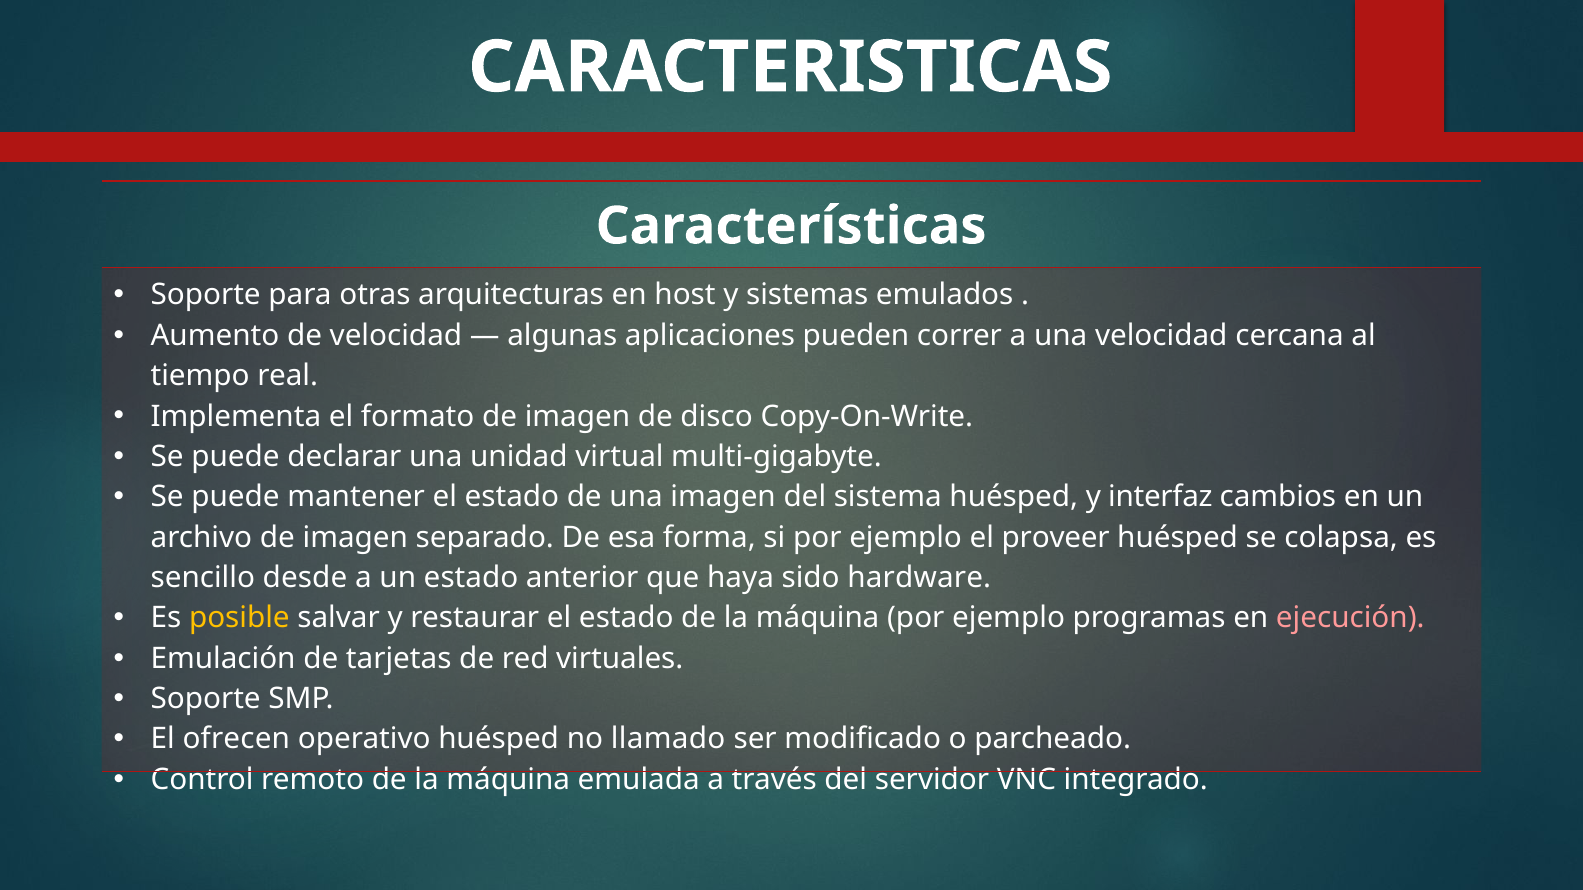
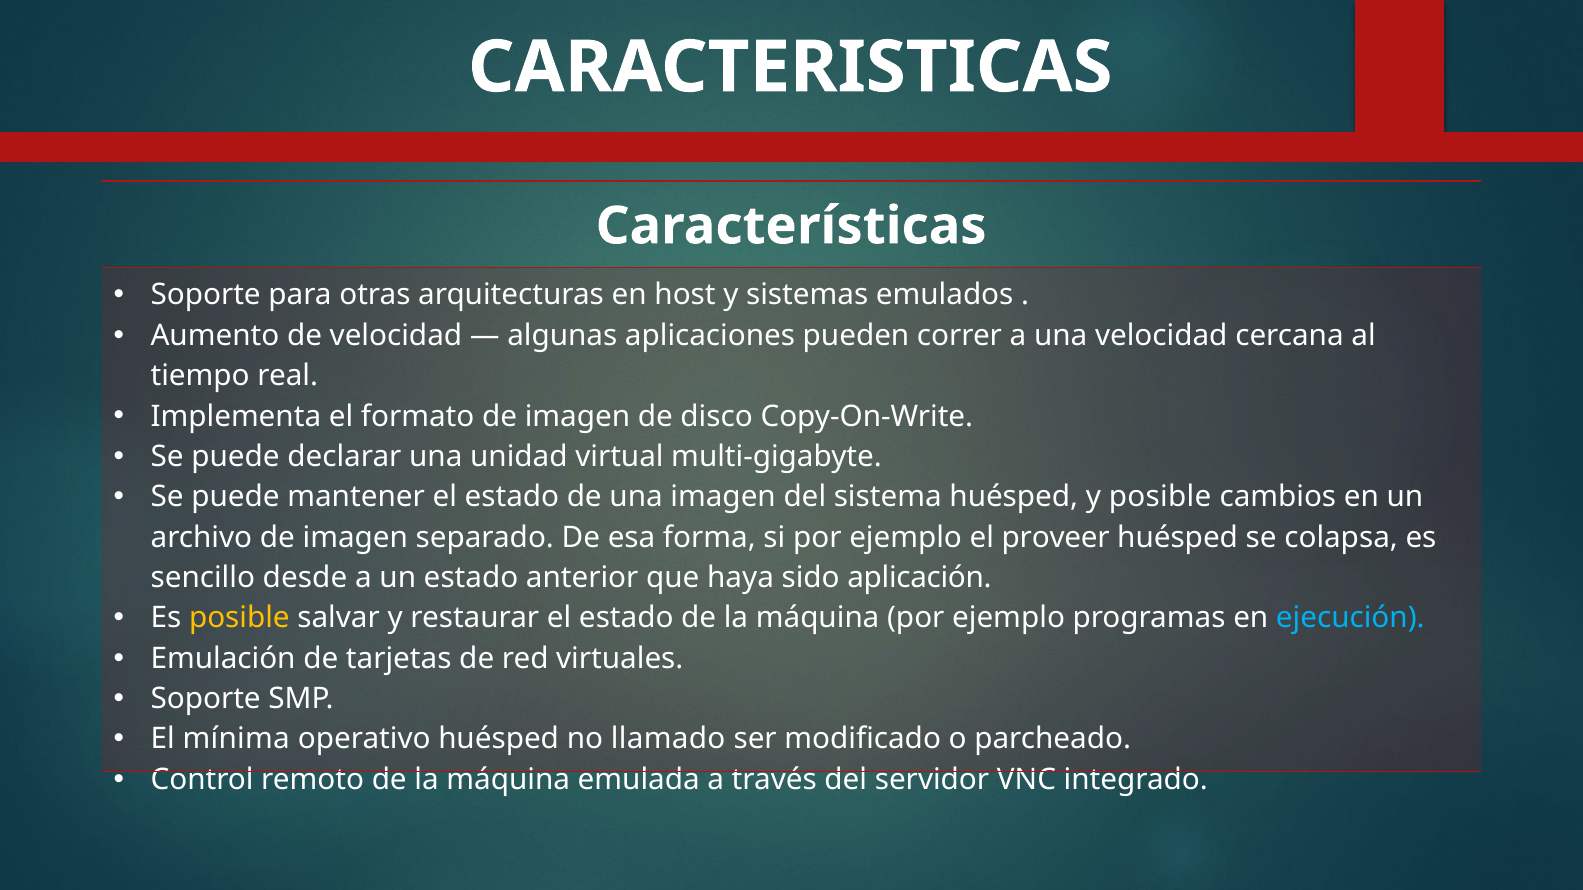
y interfaz: interfaz -> posible (1160, 497)
hardware: hardware -> aplicación (920, 578)
ejecución colour: pink -> light blue (1350, 618)
ofrecen: ofrecen -> mínima (236, 740)
